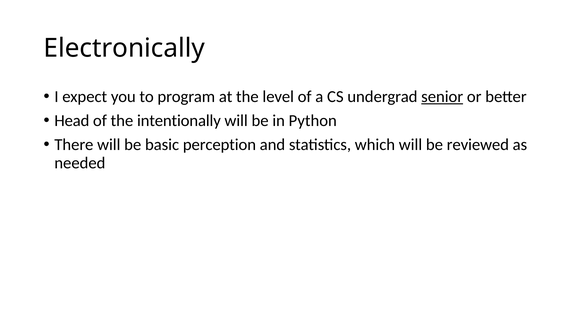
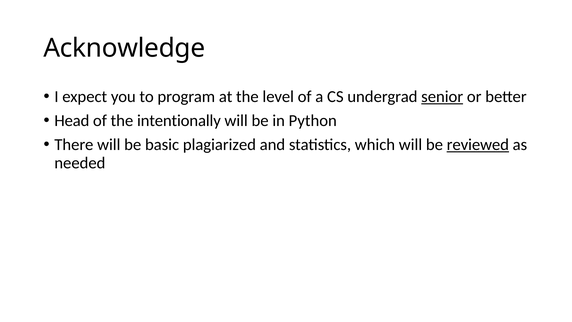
Electronically: Electronically -> Acknowledge (124, 48)
perception: perception -> plagiarized (219, 145)
reviewed underline: none -> present (478, 145)
